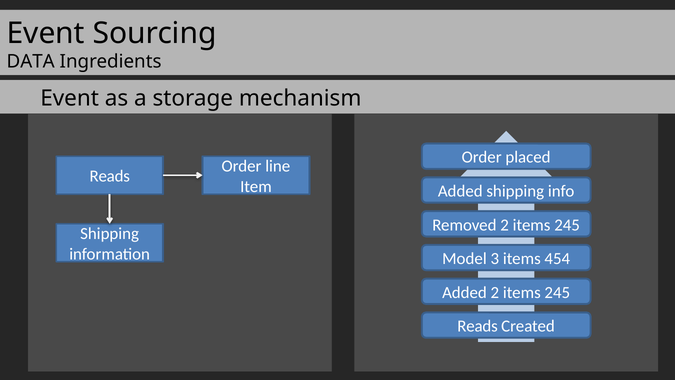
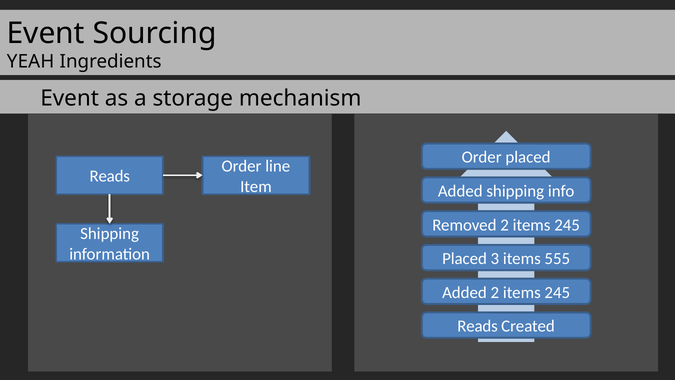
DATA: DATA -> YEAH (31, 62)
Model: Model -> Placed (464, 259)
454: 454 -> 555 (557, 259)
